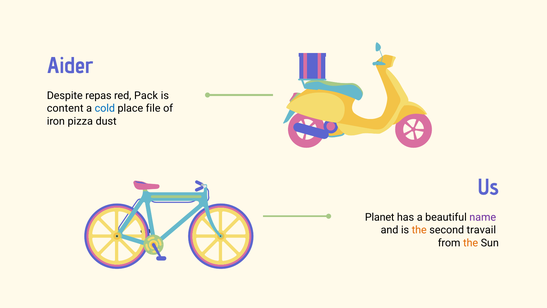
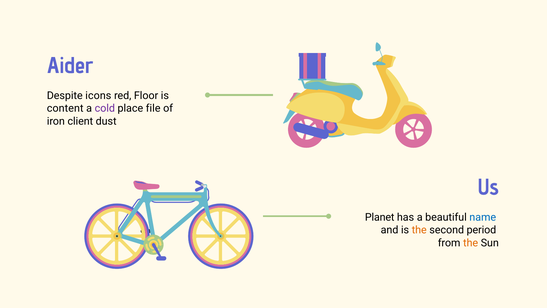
repas: repas -> icons (98, 96)
Pack: Pack -> Floor (146, 96)
cold colour: blue -> purple (105, 108)
pizza: pizza -> client (80, 121)
name colour: purple -> blue (483, 217)
travail: travail -> period (481, 230)
